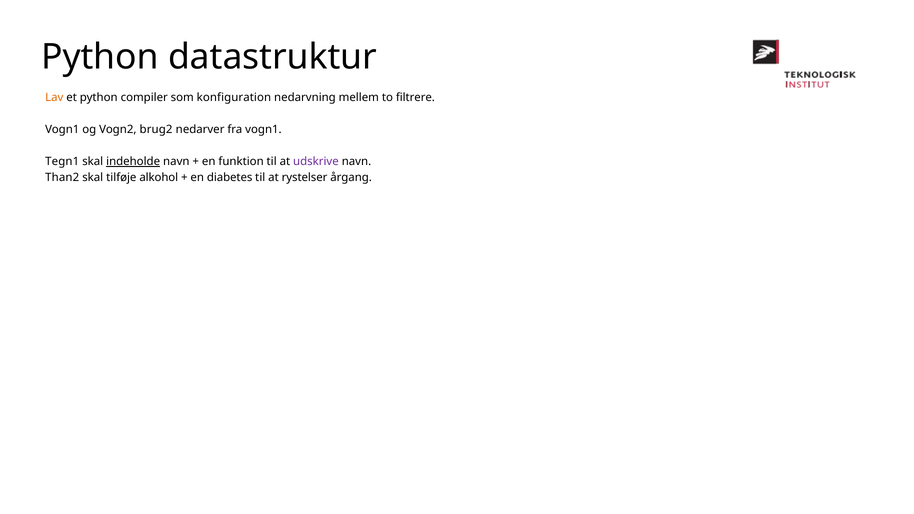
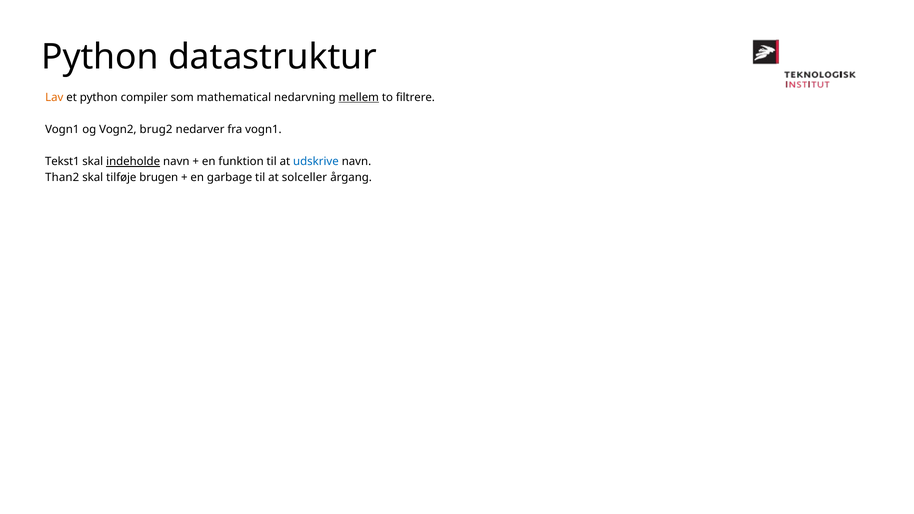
konfiguration: konfiguration -> mathematical (234, 97)
mellem underline: none -> present (359, 97)
Tegn1: Tegn1 -> Tekst1 (62, 162)
udskrive colour: purple -> blue (316, 162)
alkohol: alkohol -> brugen (159, 178)
diabetes: diabetes -> garbage (230, 178)
rystelser: rystelser -> solceller (304, 178)
